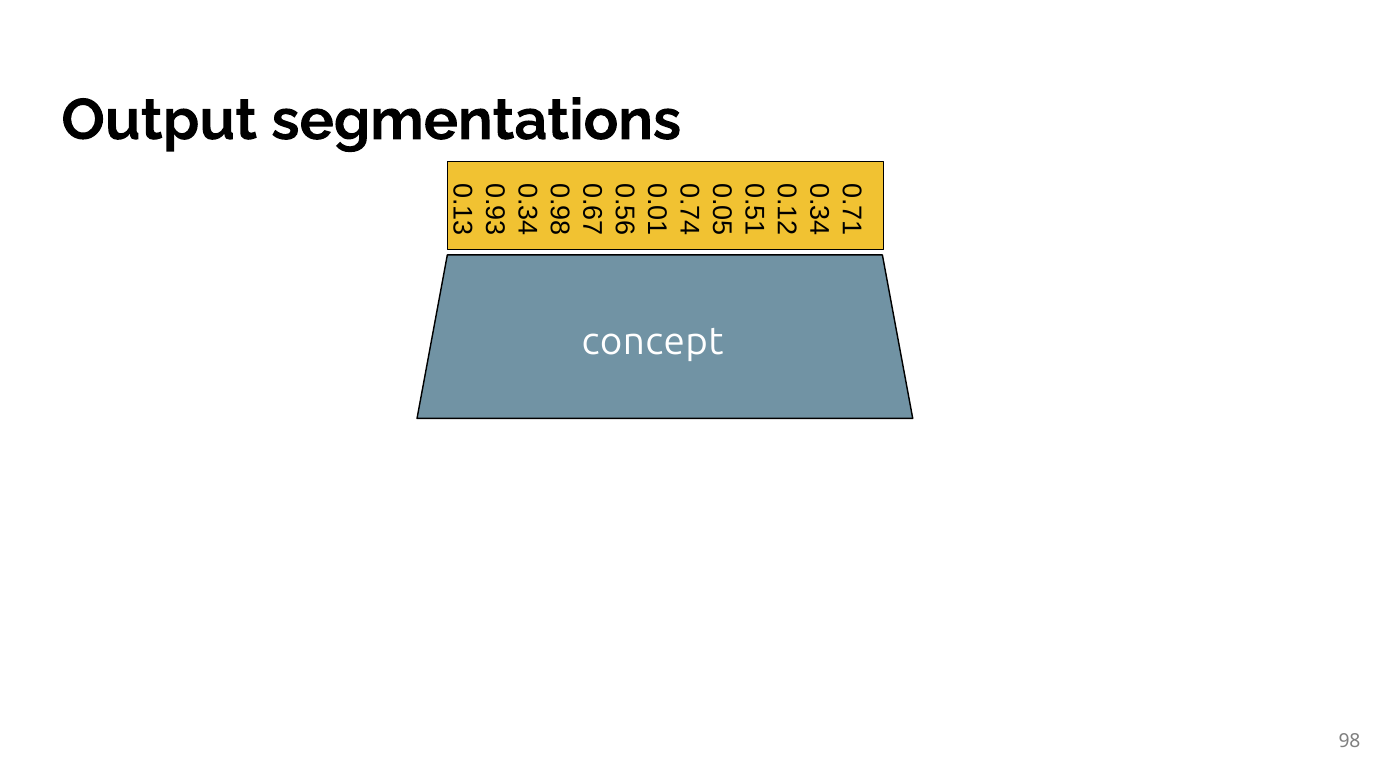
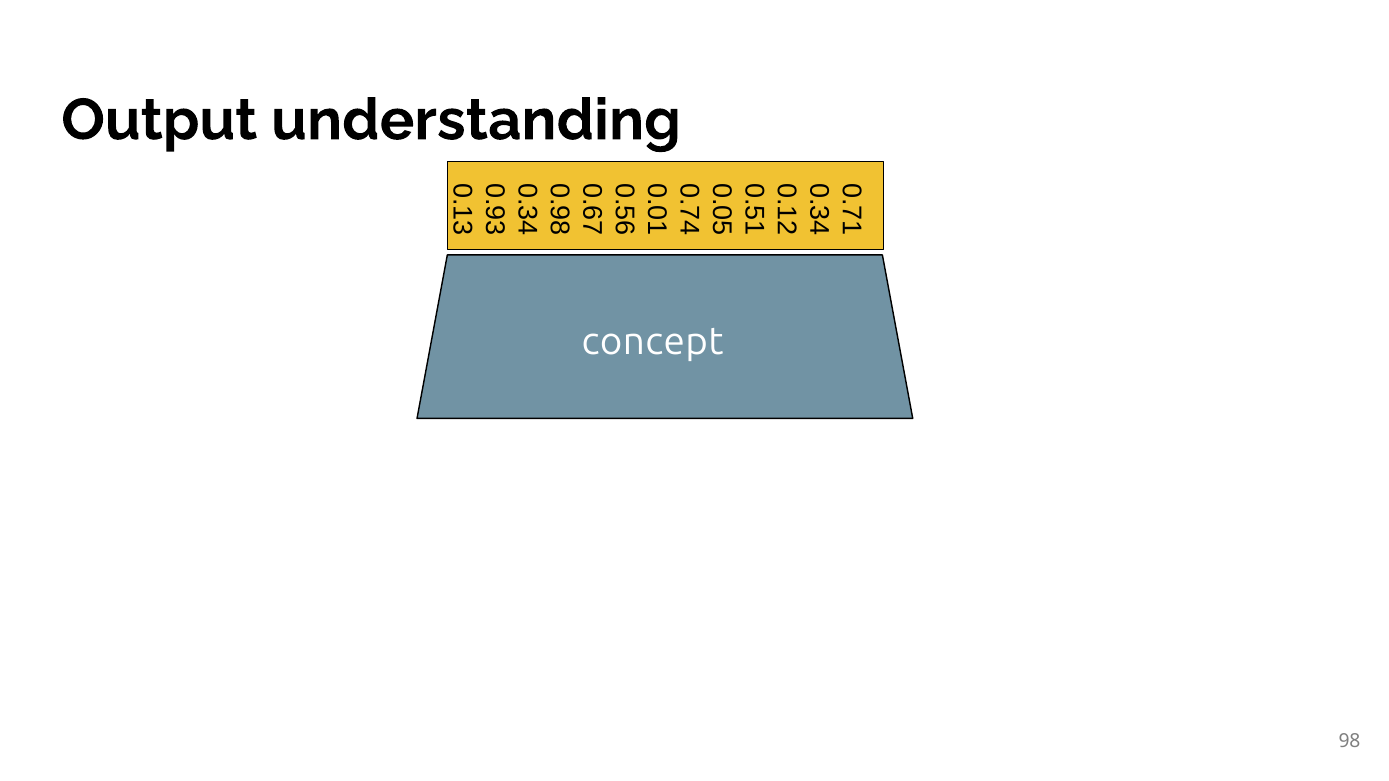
segmentations: segmentations -> understanding (476, 120)
